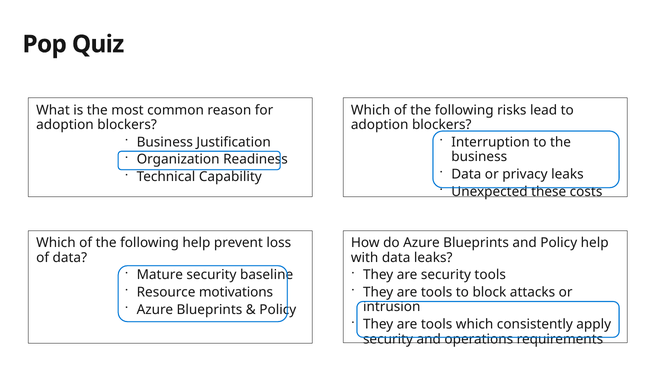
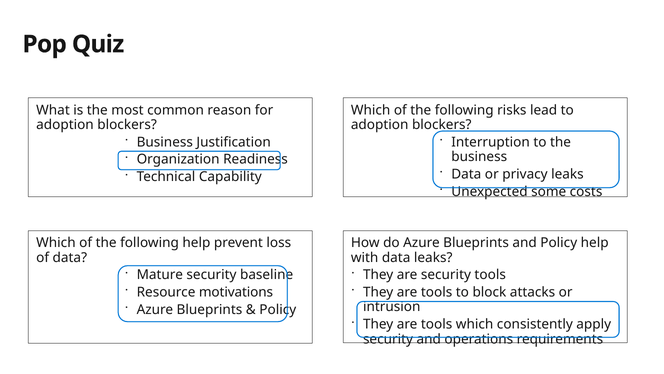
these: these -> some (549, 191)
